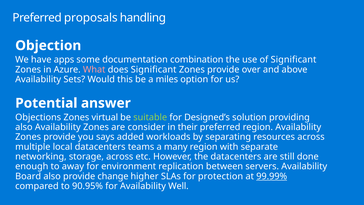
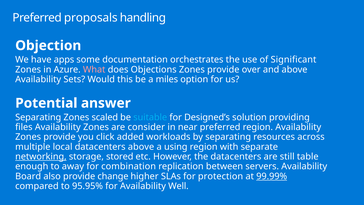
combination: combination -> orchestrates (197, 60)
does Significant: Significant -> Objections (154, 69)
Objections: Objections -> Separating (38, 117)
virtual: virtual -> scaled (105, 117)
suitable colour: light green -> light blue (150, 117)
also: also -> files (24, 127)
their: their -> near (188, 127)
says: says -> click (105, 137)
datacenters teams: teams -> above (141, 147)
many: many -> using (176, 147)
networking underline: none -> present (41, 156)
storage across: across -> stored (120, 156)
done: done -> table (308, 156)
environment: environment -> combination (129, 166)
90.95%: 90.95% -> 95.95% (88, 186)
